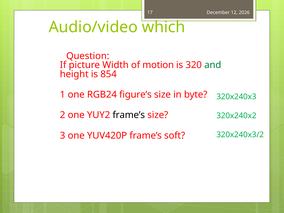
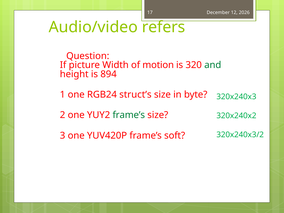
which: which -> refers (164, 27)
854: 854 -> 894 (109, 74)
figure’s: figure’s -> struct’s (135, 95)
frame’s colour: black -> green (129, 115)
